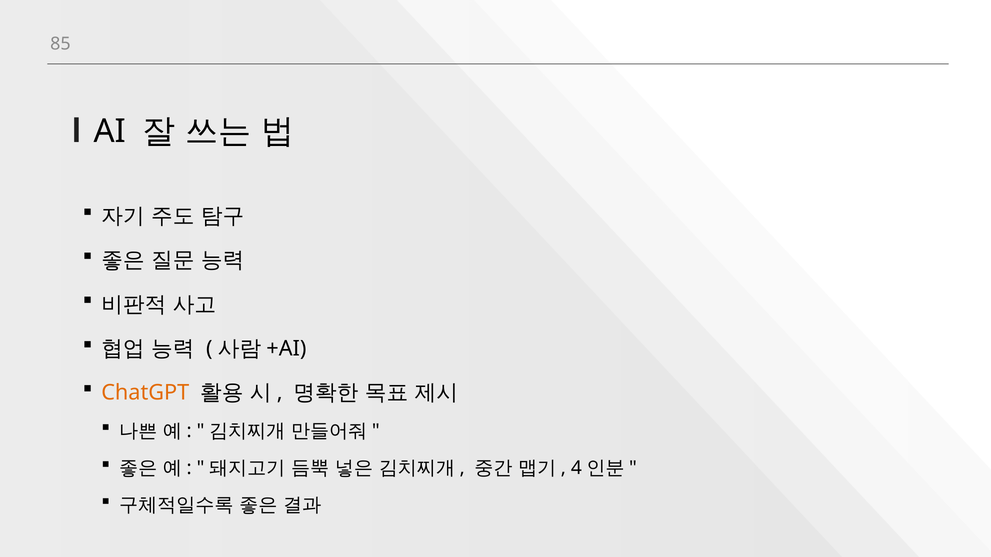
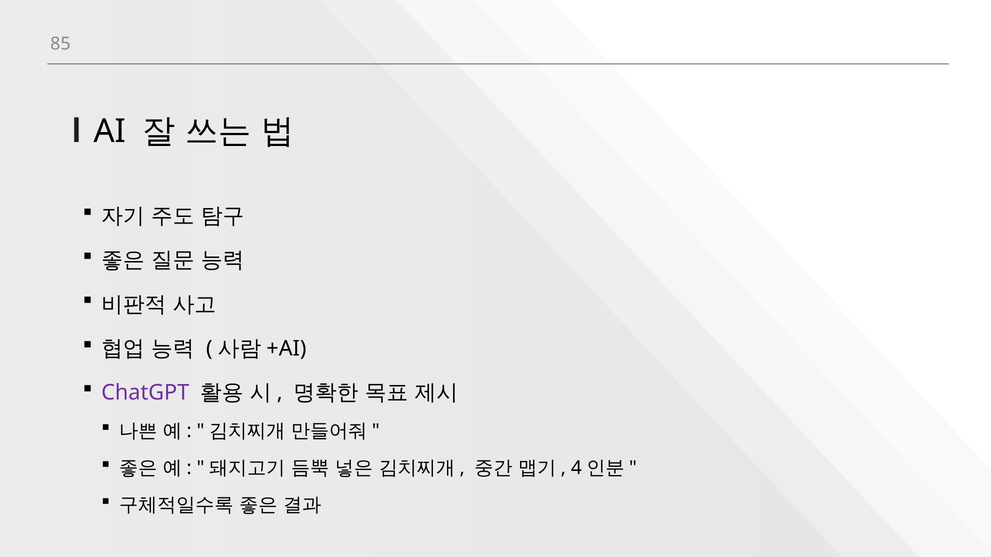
ChatGPT colour: orange -> purple (145, 393)
